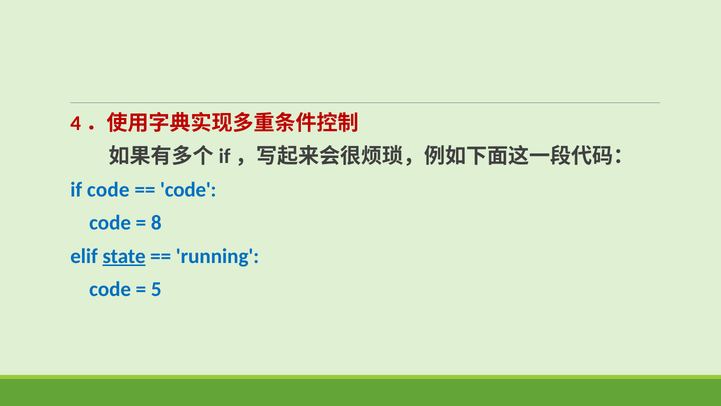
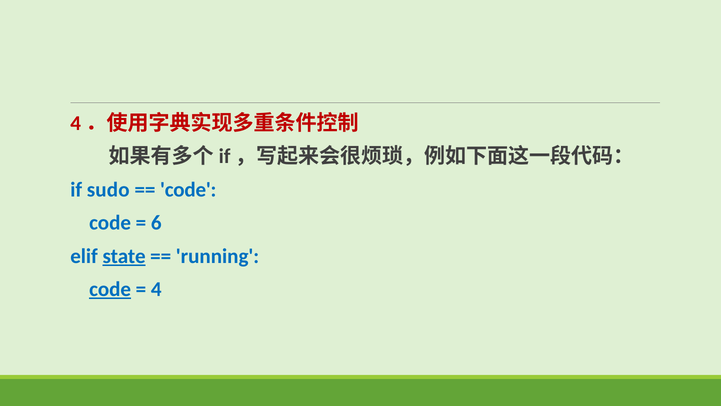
if code: code -> sudo (108, 189)
8: 8 -> 6 (156, 223)
code underline: none -> present (110, 289)
5: 5 -> 4 (156, 289)
